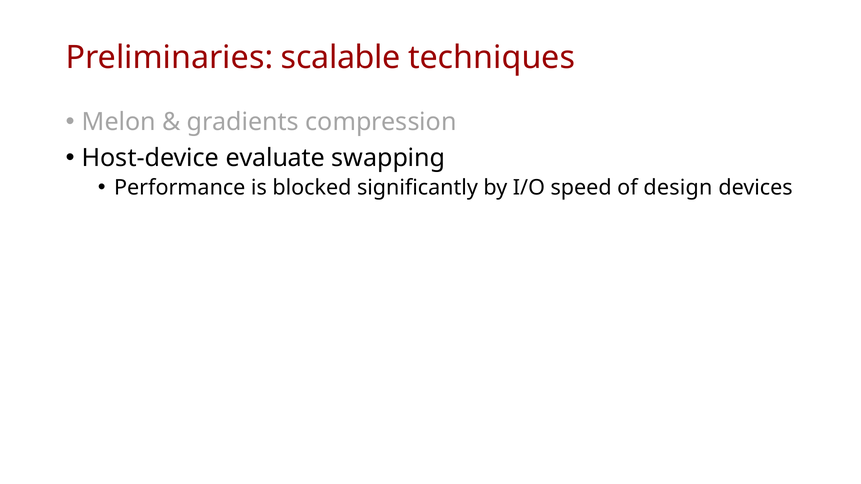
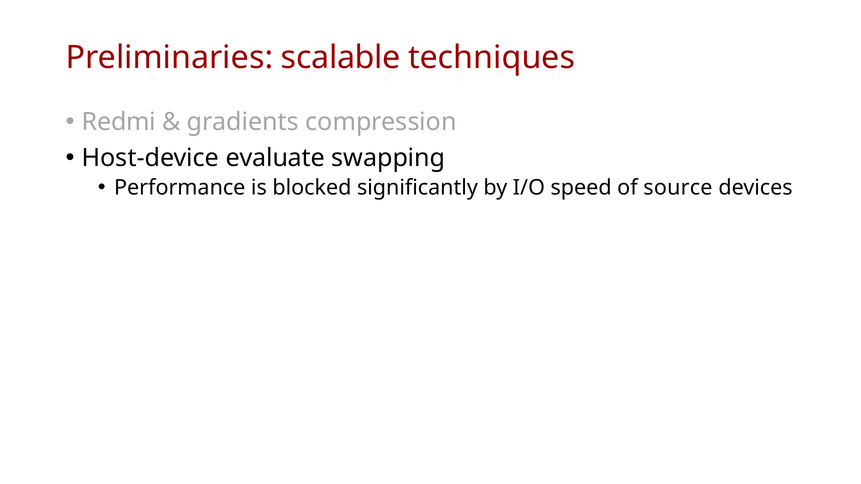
Melon: Melon -> Redmi (119, 122)
design: design -> source (678, 188)
